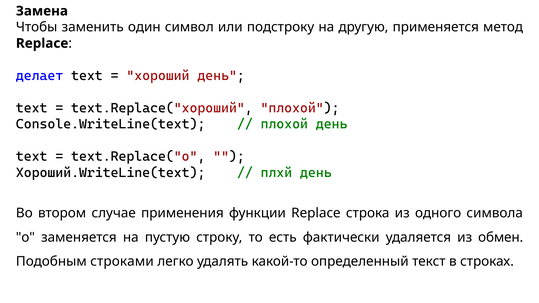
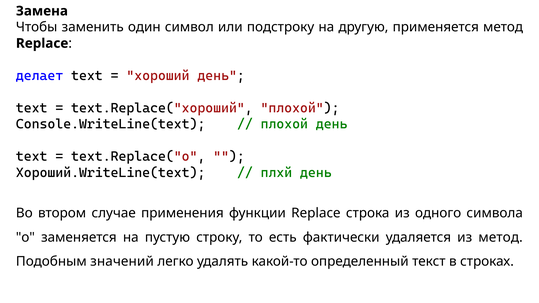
из обмен: обмен -> метод (501, 237)
строками: строками -> значений (122, 262)
